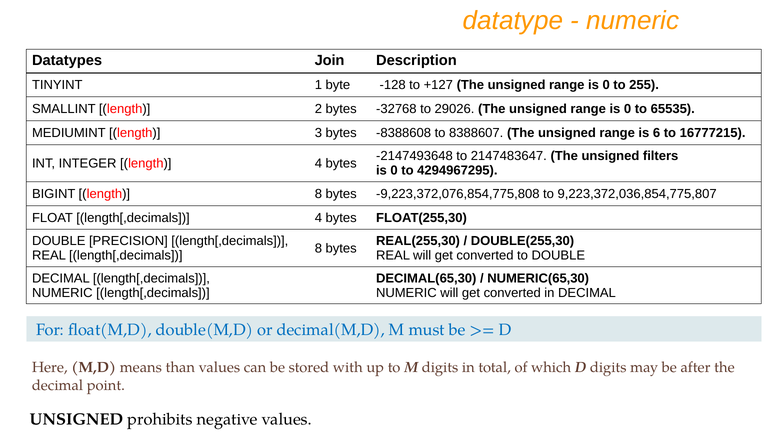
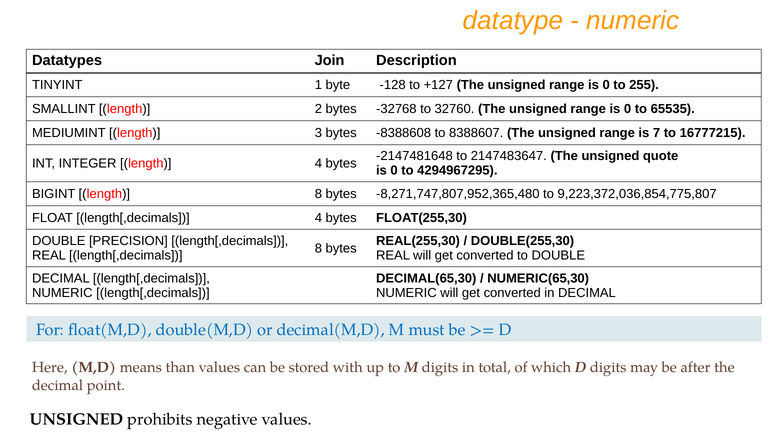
29026: 29026 -> 32760 (454, 109)
6: 6 -> 7 (657, 133)
-2147493648: -2147493648 -> -2147481648 (414, 156)
filters: filters -> quote (661, 156)
-9,223,372,076,854,775,808: -9,223,372,076,854,775,808 -> -8,271,747,807,952,365,480 (458, 194)
